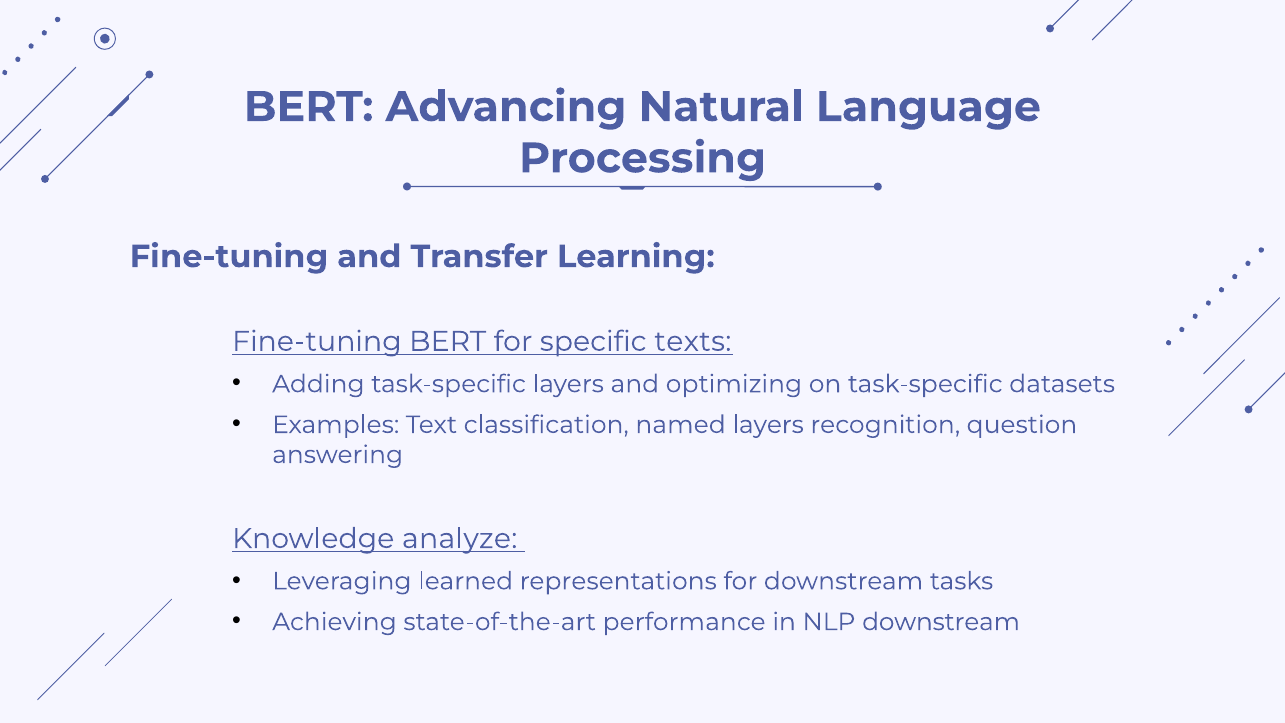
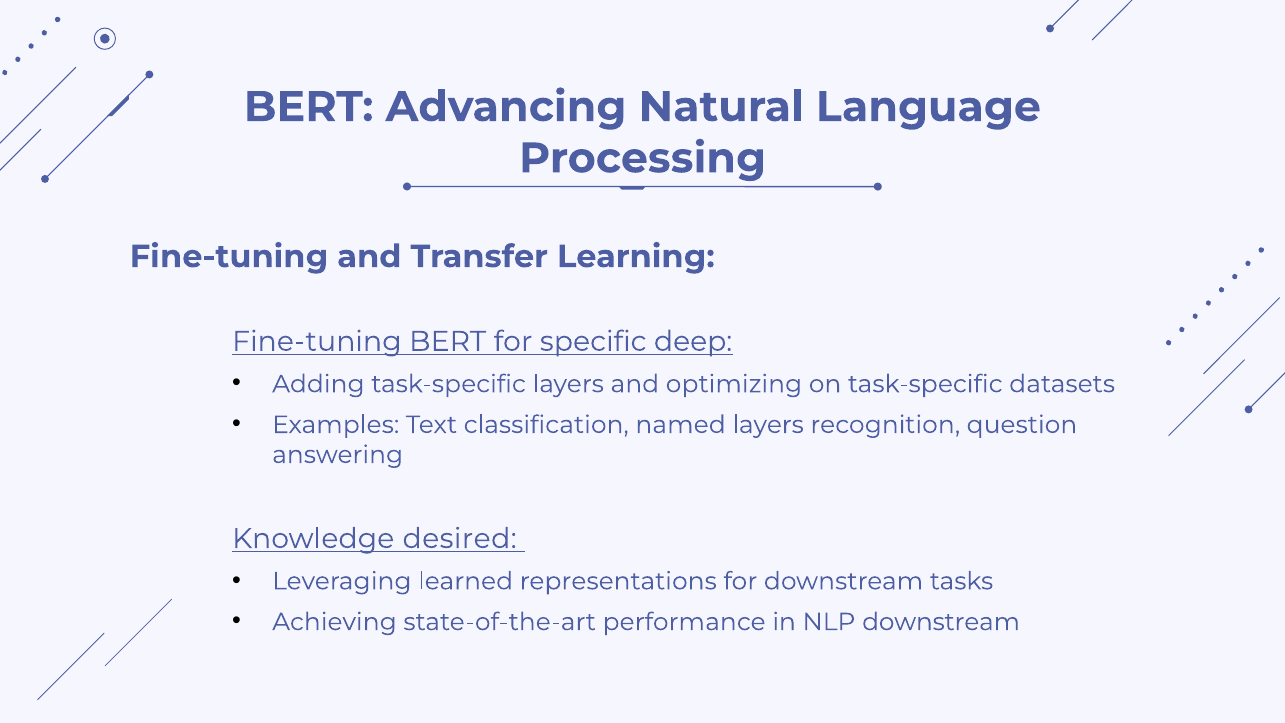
texts: texts -> deep (693, 341)
analyze: analyze -> desired (460, 538)
